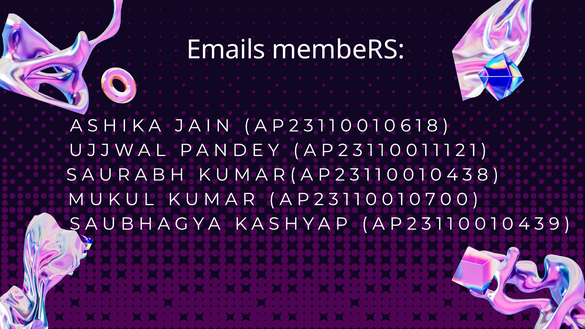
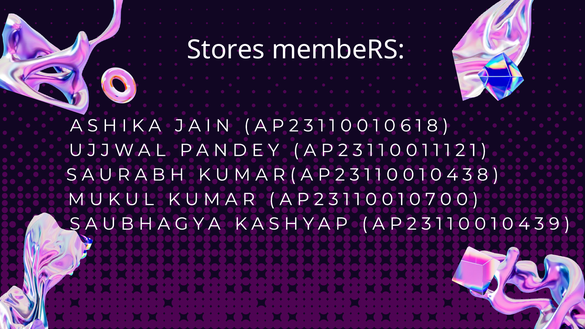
Emails: Emails -> Stores (226, 50)
